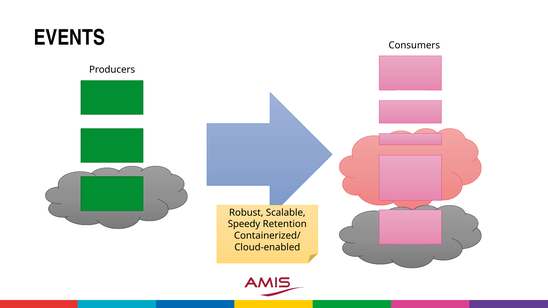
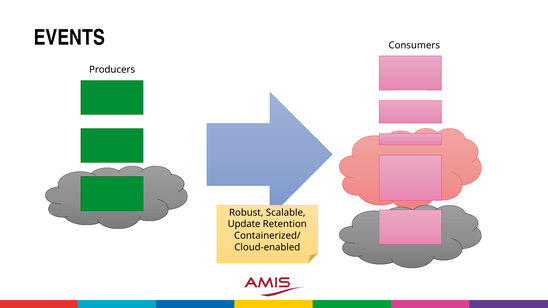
Speedy: Speedy -> Update (244, 224)
